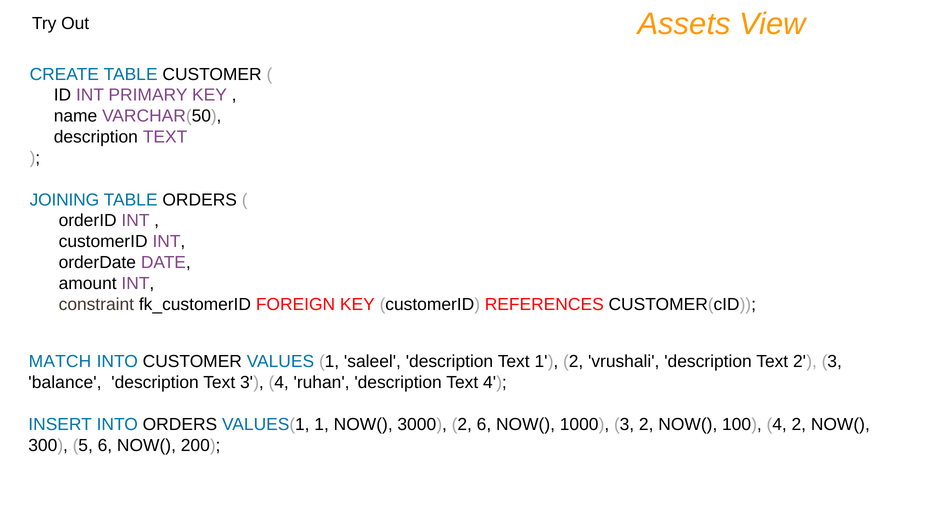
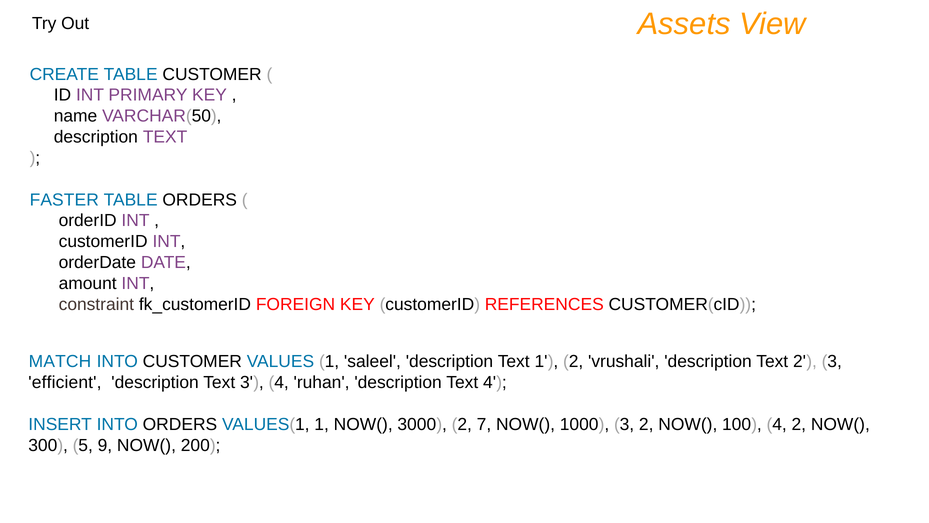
JOINING: JOINING -> FASTER (64, 200)
balance: balance -> efficient (65, 382)
2 6: 6 -> 7 (484, 424)
5 6: 6 -> 9 (105, 445)
